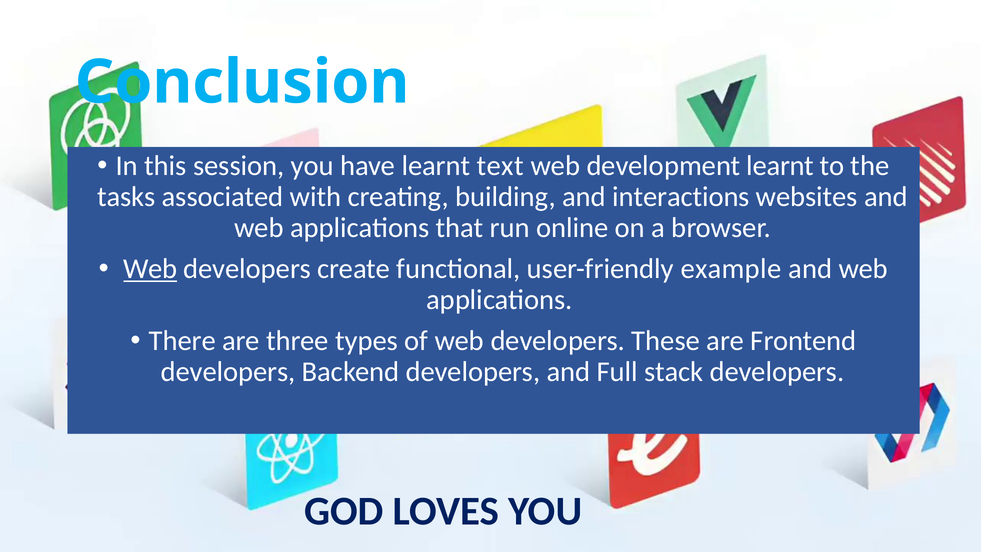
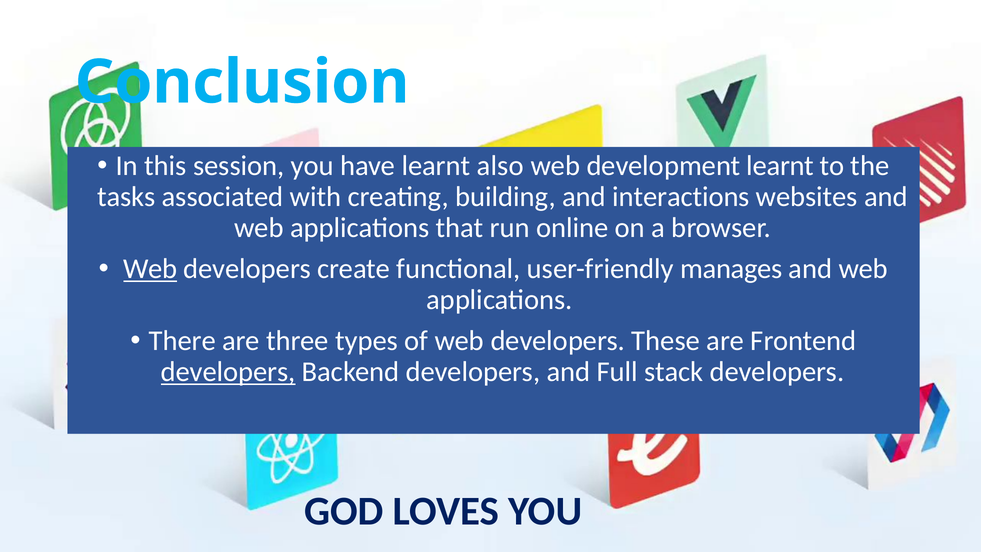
text: text -> also (500, 166)
example: example -> manages (731, 269)
developers underline: none -> present (228, 372)
